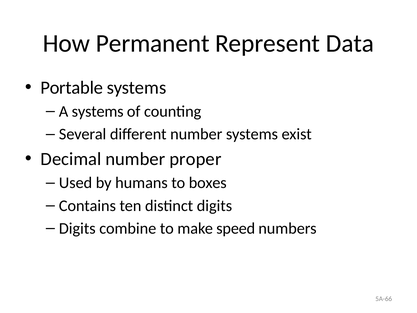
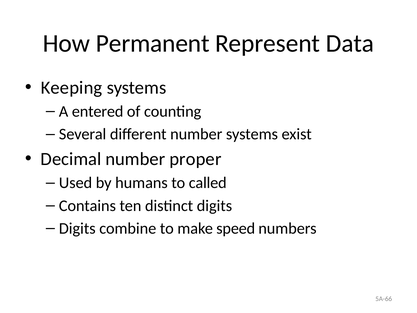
Portable: Portable -> Keeping (72, 87)
A systems: systems -> entered (98, 111)
boxes: boxes -> called (208, 183)
